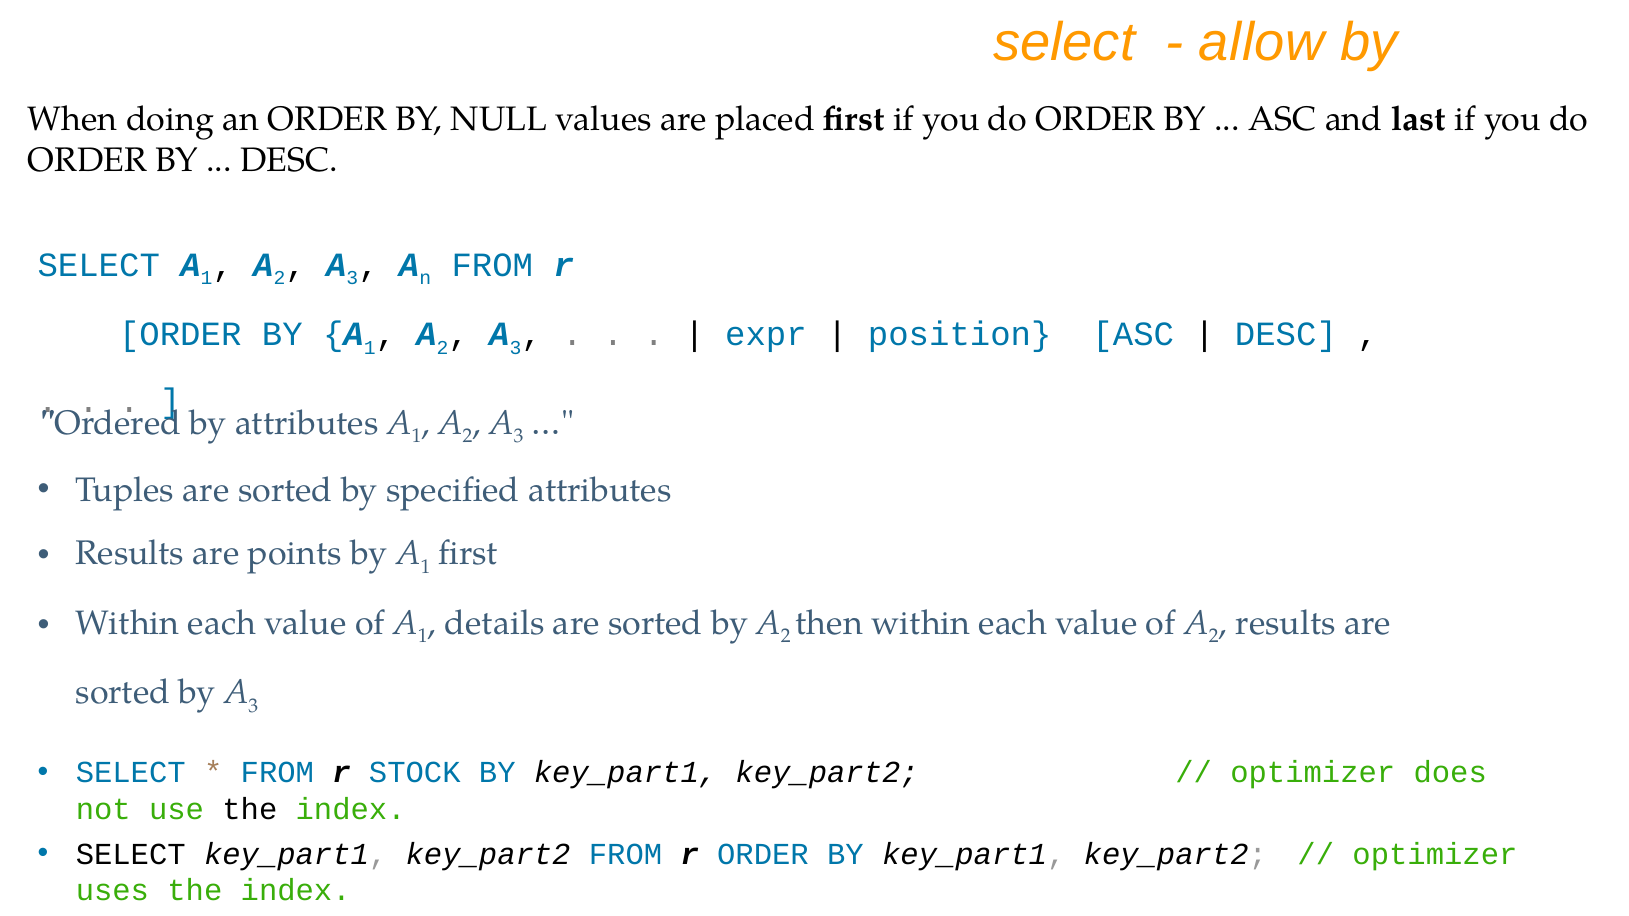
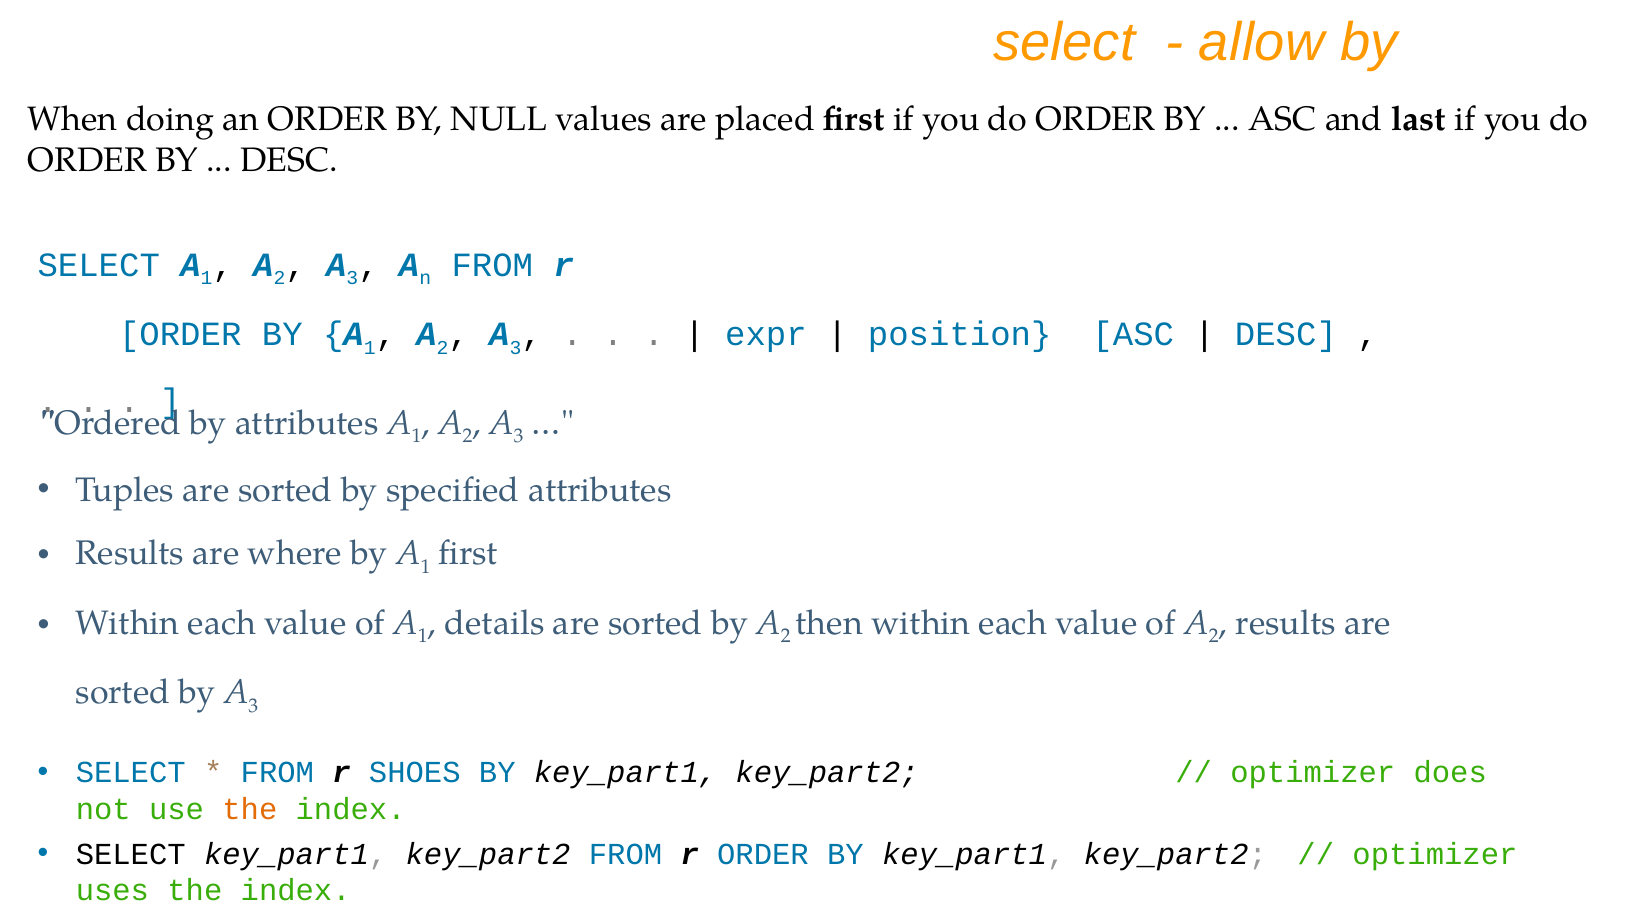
points: points -> where (295, 554)
STOCK: STOCK -> SHOES (415, 773)
the colour: black -> orange (250, 810)
